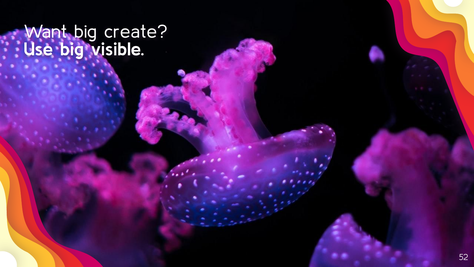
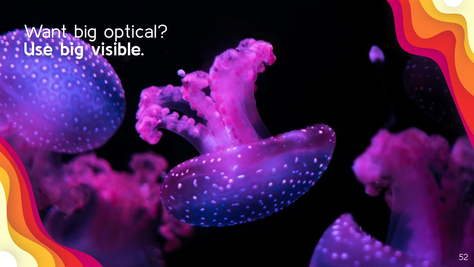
create: create -> optical (136, 32)
